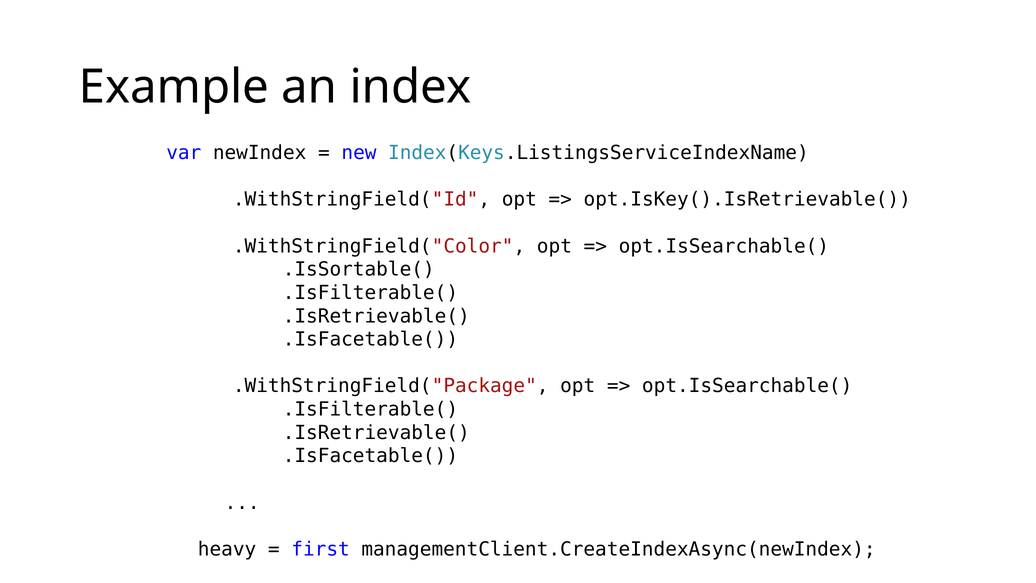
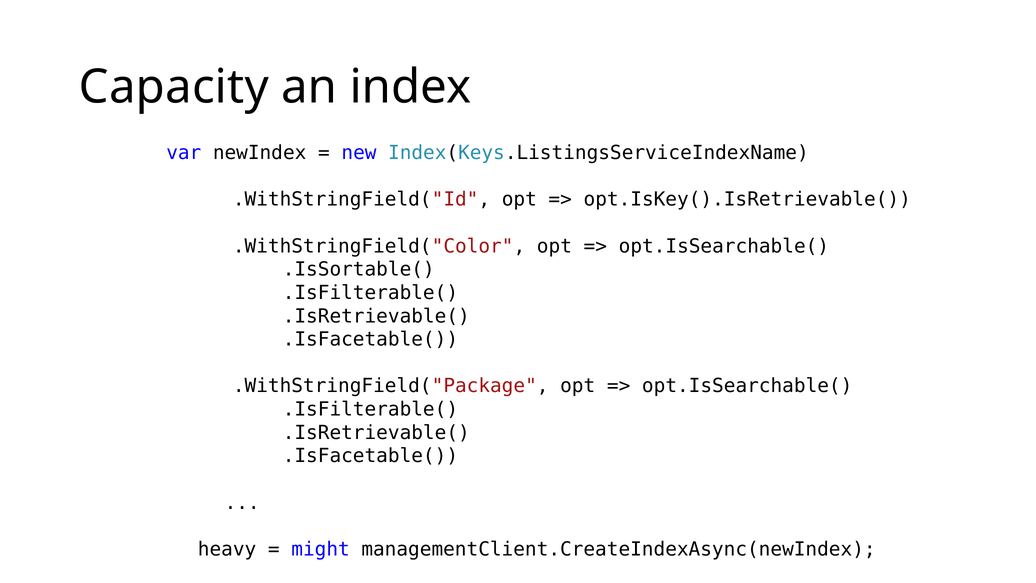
Example: Example -> Capacity (174, 87)
first: first -> might (321, 549)
